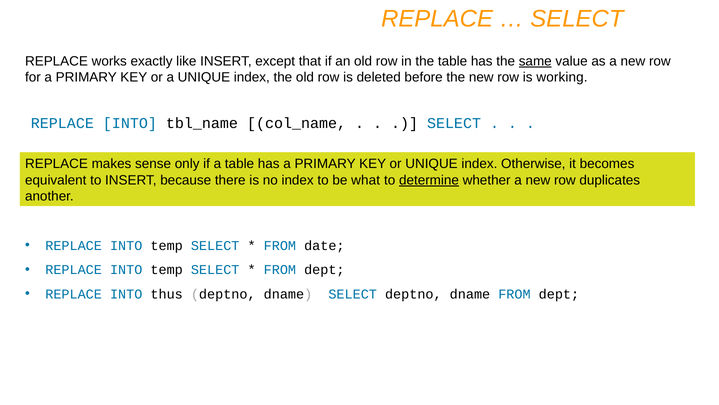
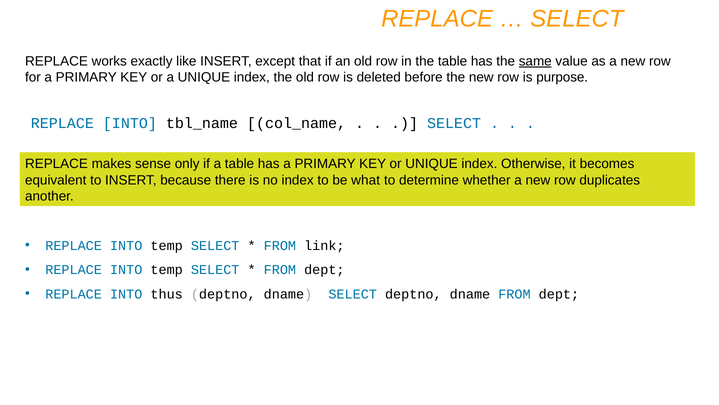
working: working -> purpose (562, 77)
determine underline: present -> none (429, 180)
date: date -> link (324, 245)
